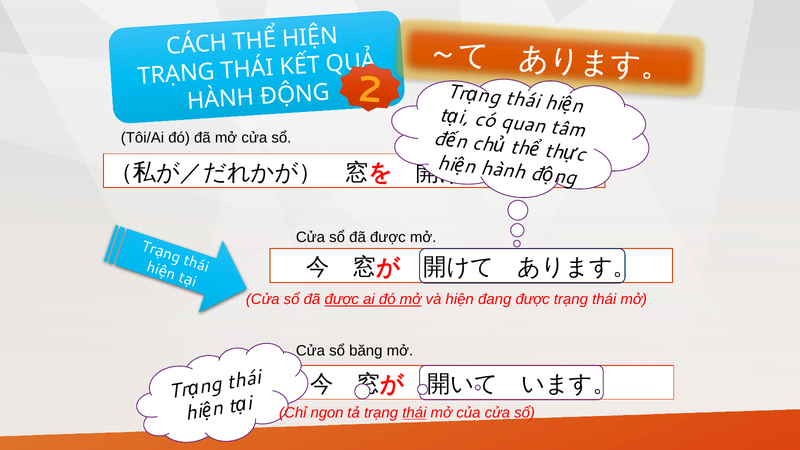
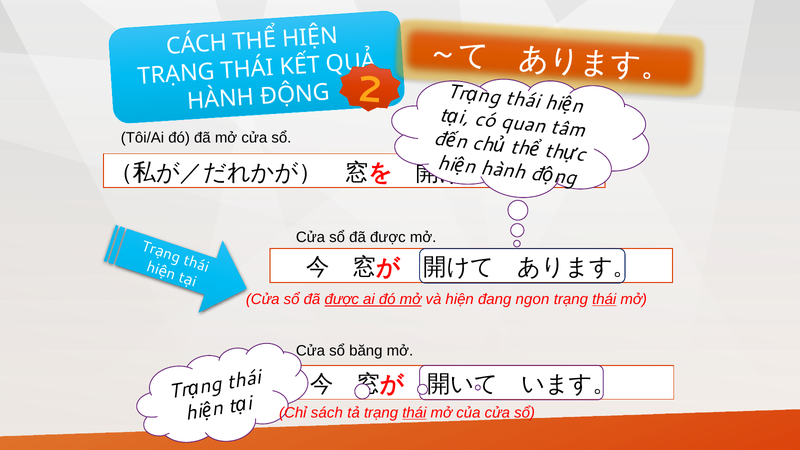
đang được: được -> ngon (533, 299)
thái underline: none -> present (604, 299)
ngon: ngon -> sách (327, 413)
